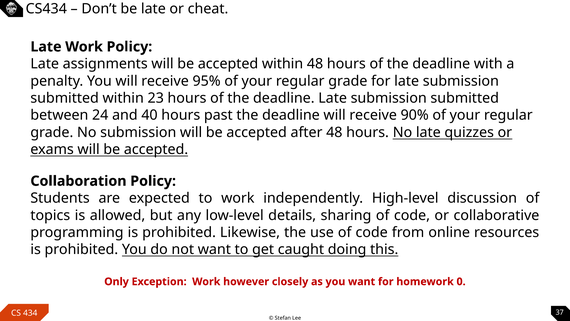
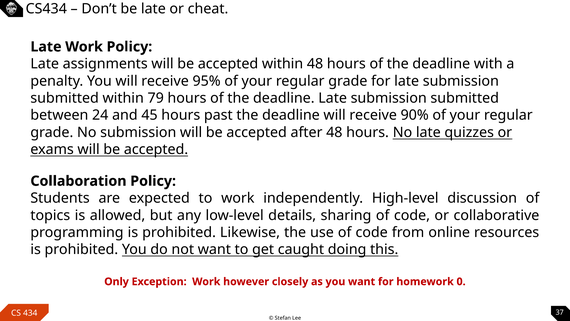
23: 23 -> 79 (156, 98)
40: 40 -> 45 (150, 115)
